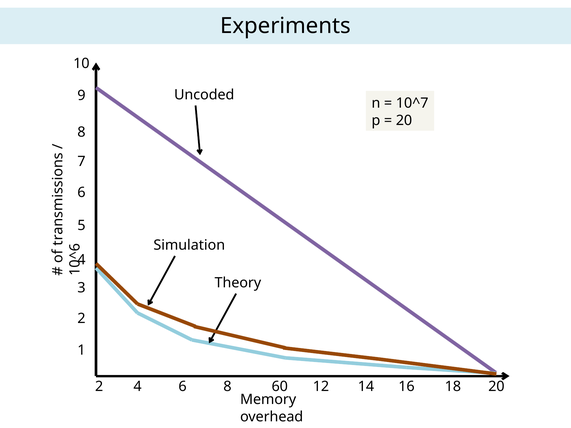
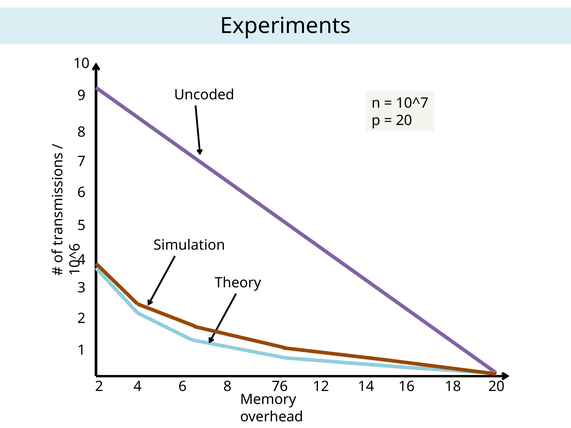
60: 60 -> 76 (280, 387)
